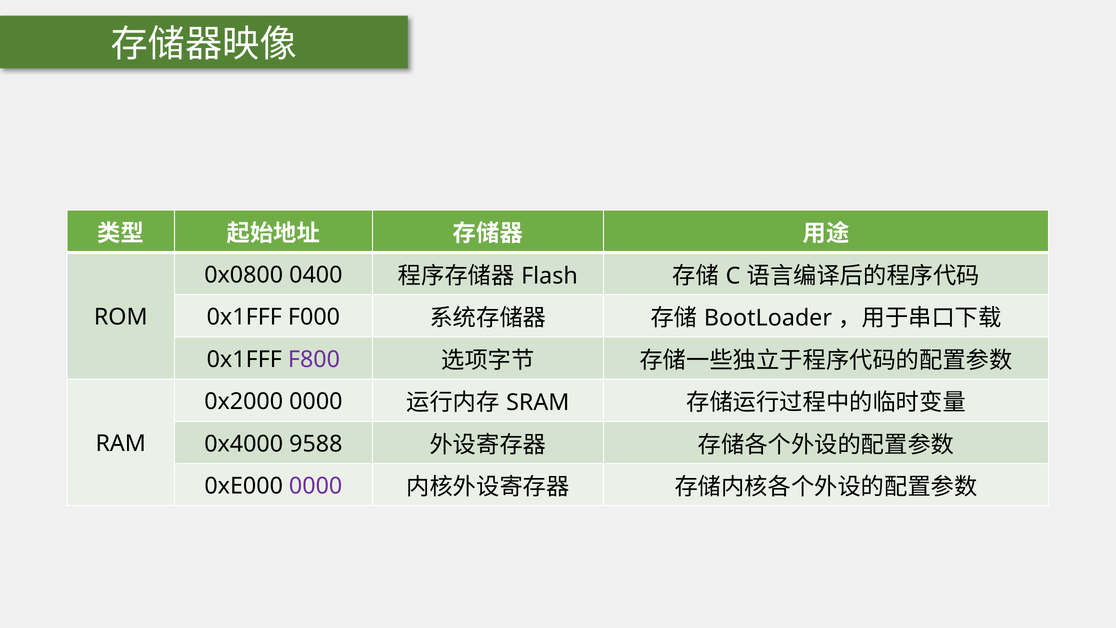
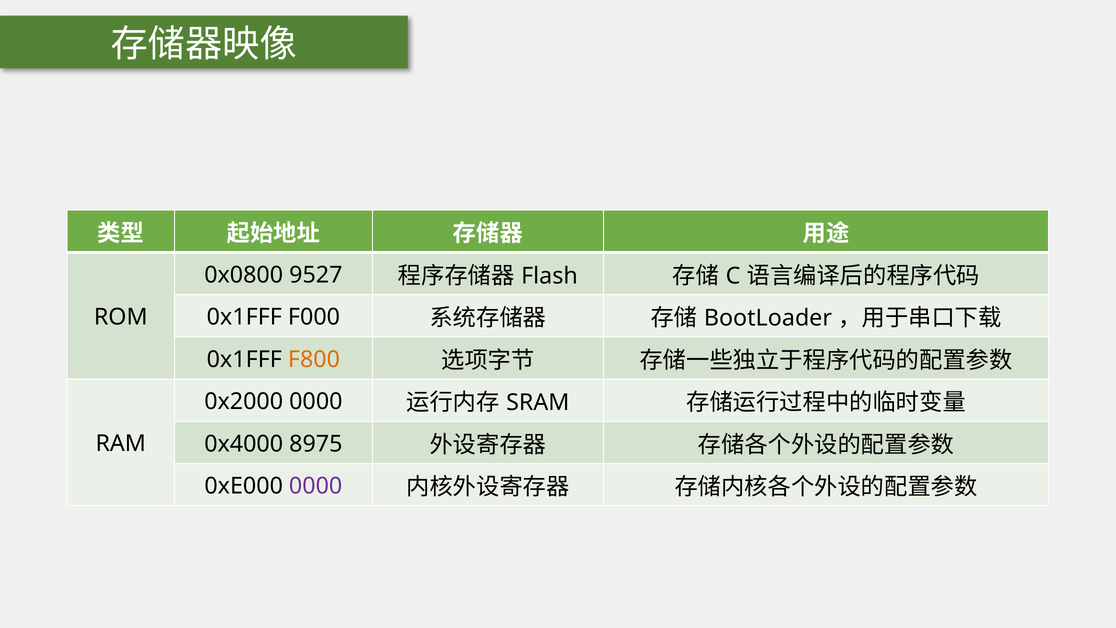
0400: 0400 -> 9527 (316, 275)
F800 colour: purple -> orange (314, 359)
9588: 9588 -> 8975 (316, 444)
